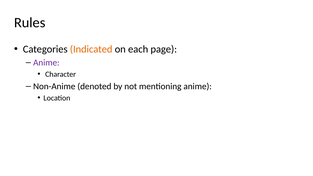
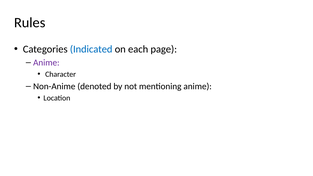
Indicated colour: orange -> blue (91, 49)
